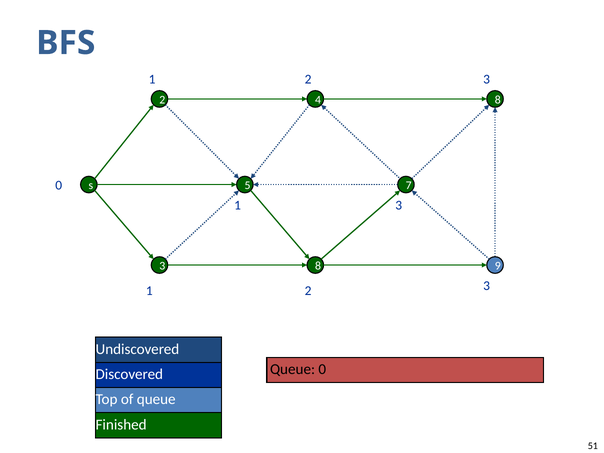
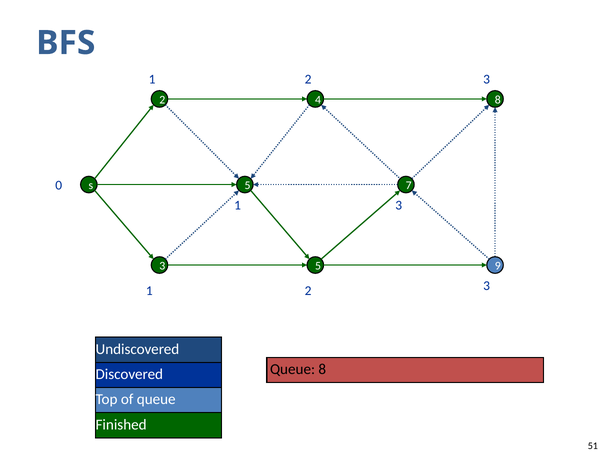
3 8: 8 -> 5 (318, 266)
Queue 0: 0 -> 8 (322, 369)
